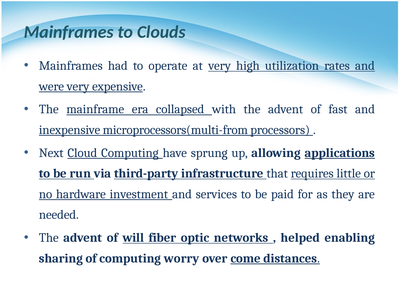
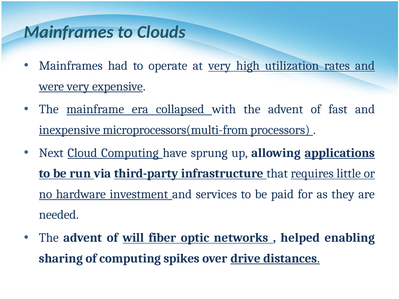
worry: worry -> spikes (182, 259)
come: come -> drive (246, 259)
